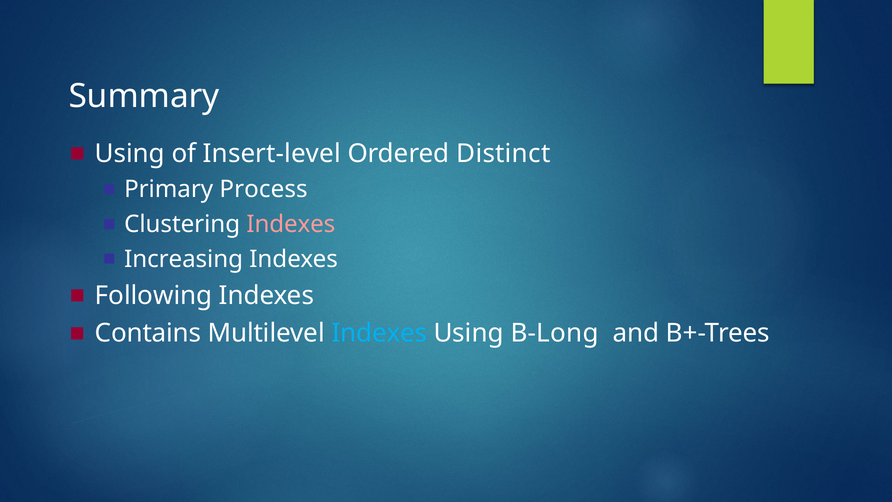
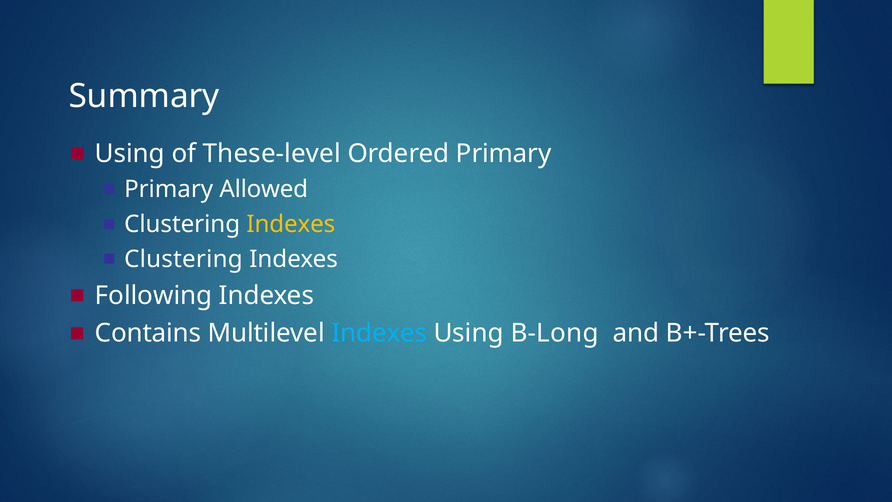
Insert-level: Insert-level -> These-level (272, 153)
Ordered Distinct: Distinct -> Primary (504, 153)
Process: Process -> Allowed (264, 189)
Indexes colour: pink -> yellow (291, 224)
Increasing: Increasing -> Clustering (183, 259)
